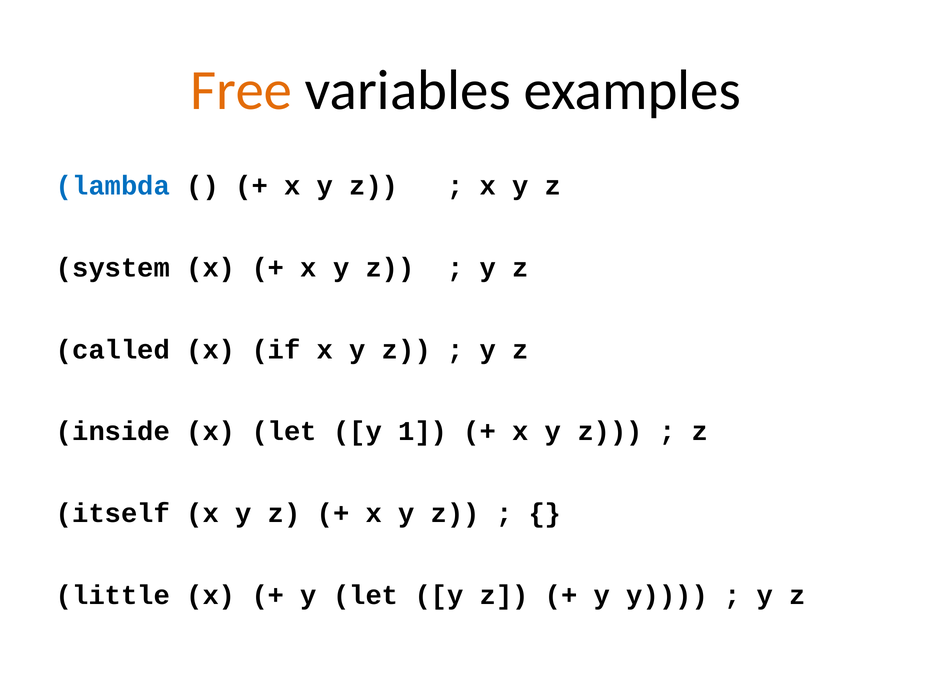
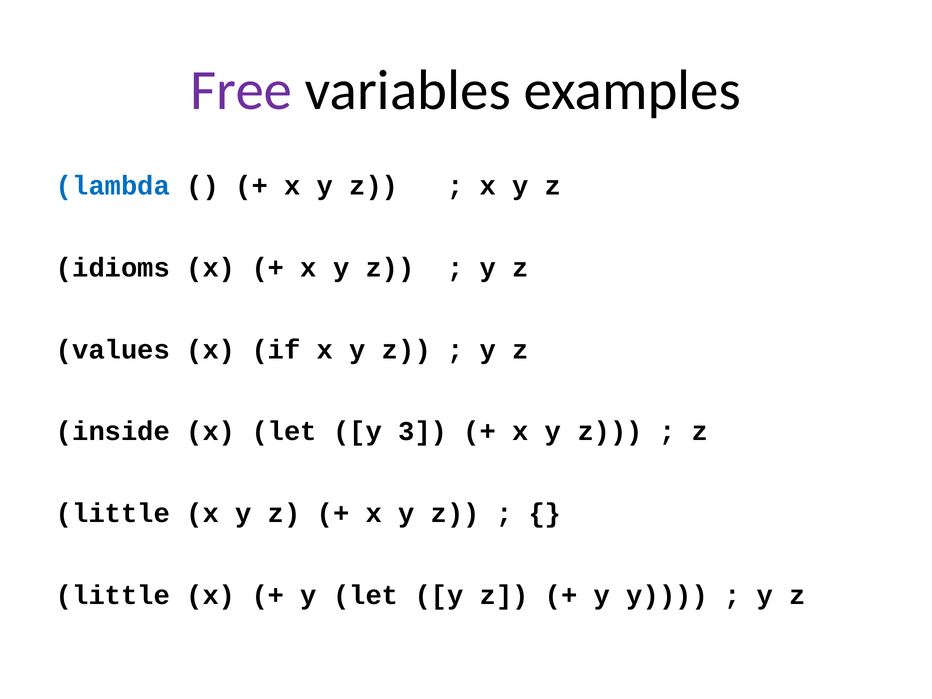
Free colour: orange -> purple (241, 90)
system: system -> idioms (113, 268)
called: called -> values (113, 350)
1: 1 -> 3 (423, 431)
itself: itself -> little (113, 513)
